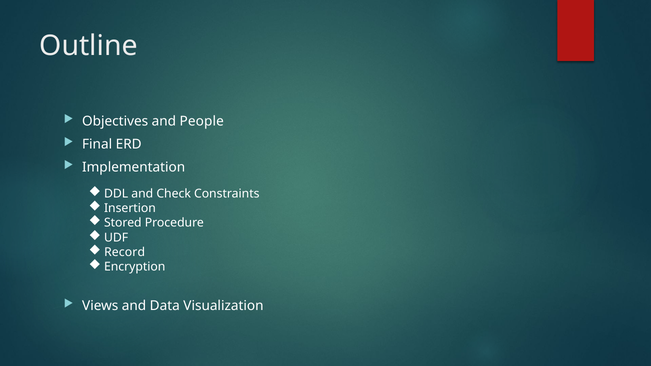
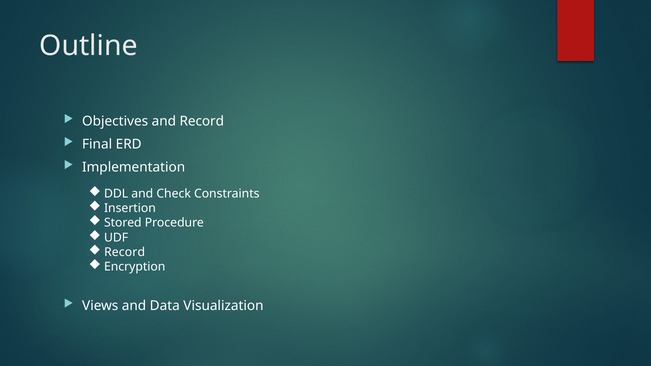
and People: People -> Record (202, 121)
